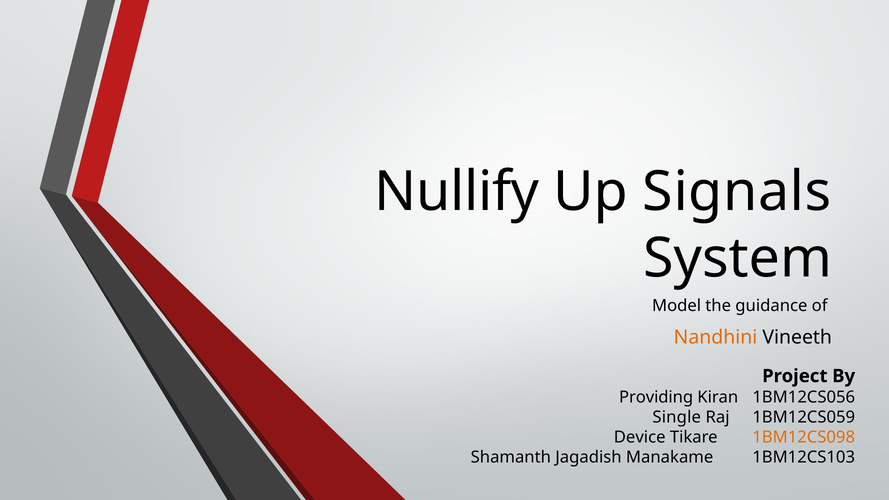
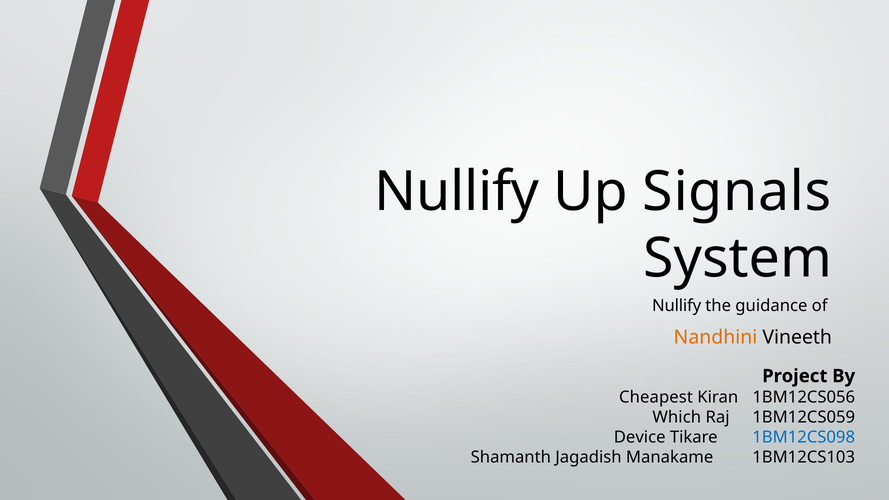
Model: Model -> Nullify (677, 306)
Providing: Providing -> Cheapest (656, 397)
Single: Single -> Which (677, 417)
1BM12CS098 colour: orange -> blue (804, 437)
